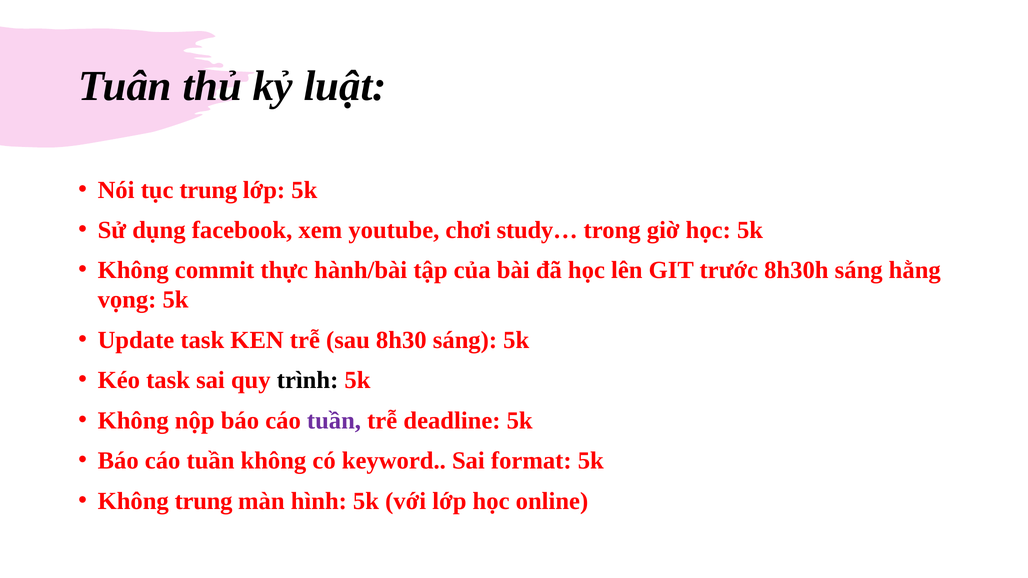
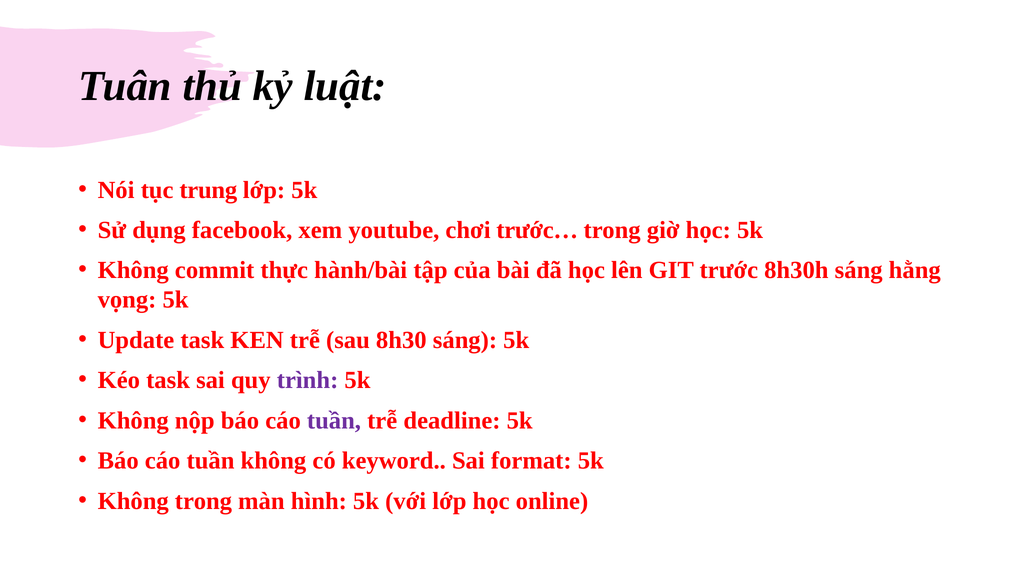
study…: study… -> trước… (537, 230)
trình colour: black -> purple (308, 380)
Không trung: trung -> trong (203, 501)
